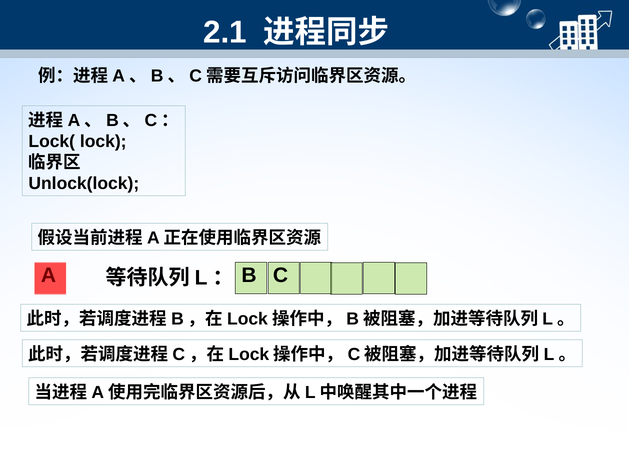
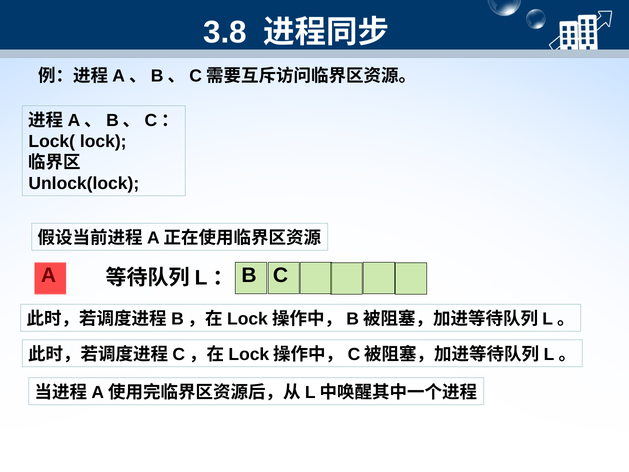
2.1: 2.1 -> 3.8 (225, 33)
